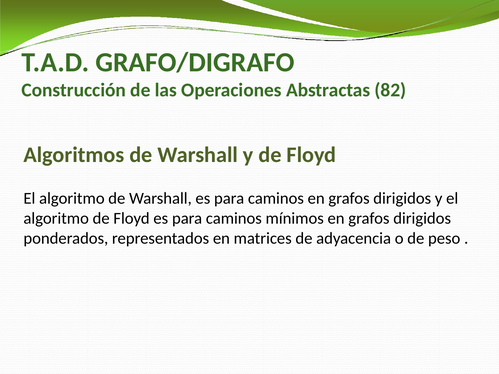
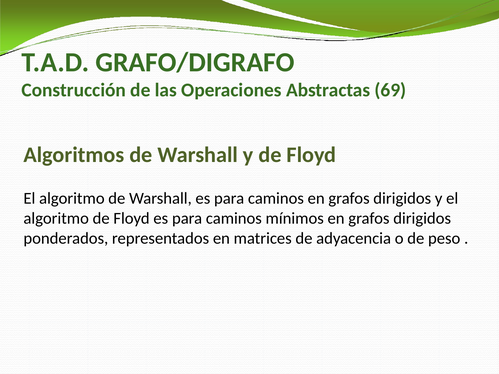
82: 82 -> 69 (390, 90)
